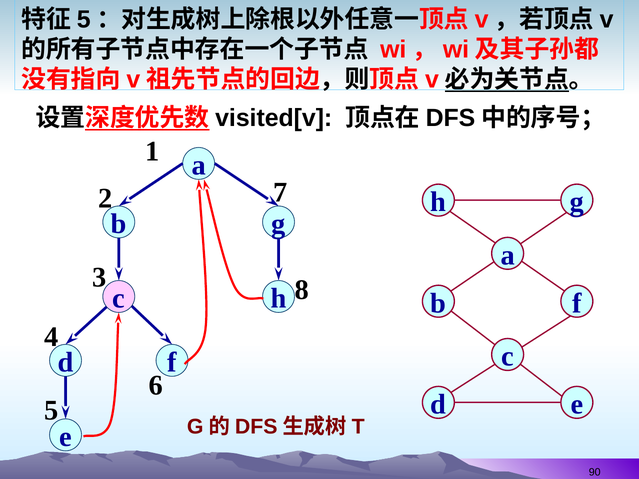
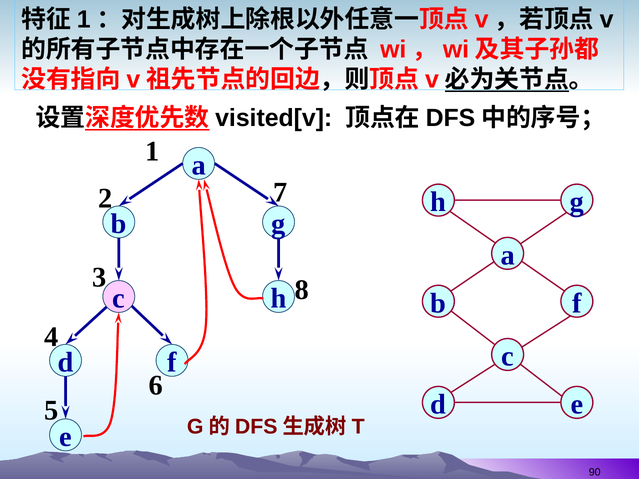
5: 5 -> 1 (84, 20)
